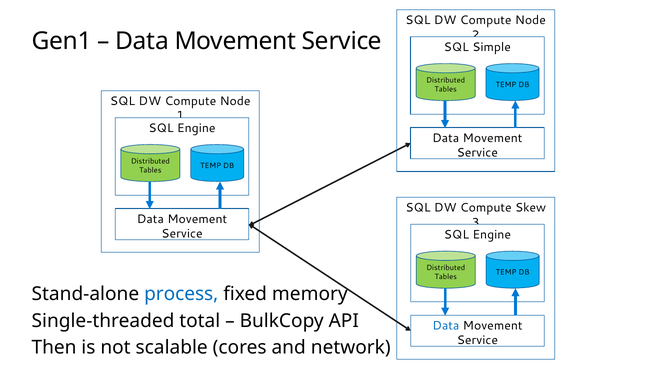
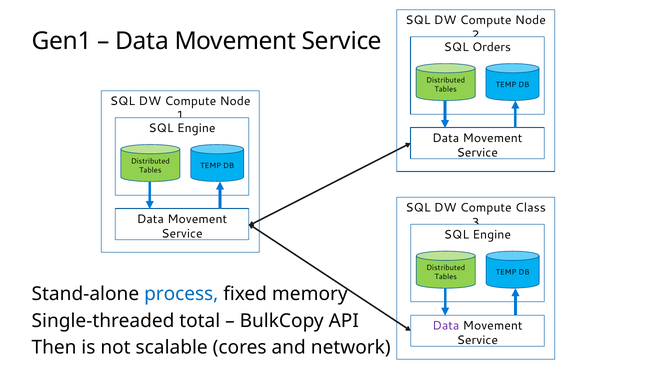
Simple: Simple -> Orders (492, 47)
Skew: Skew -> Class (531, 208)
Data colour: blue -> purple (446, 326)
